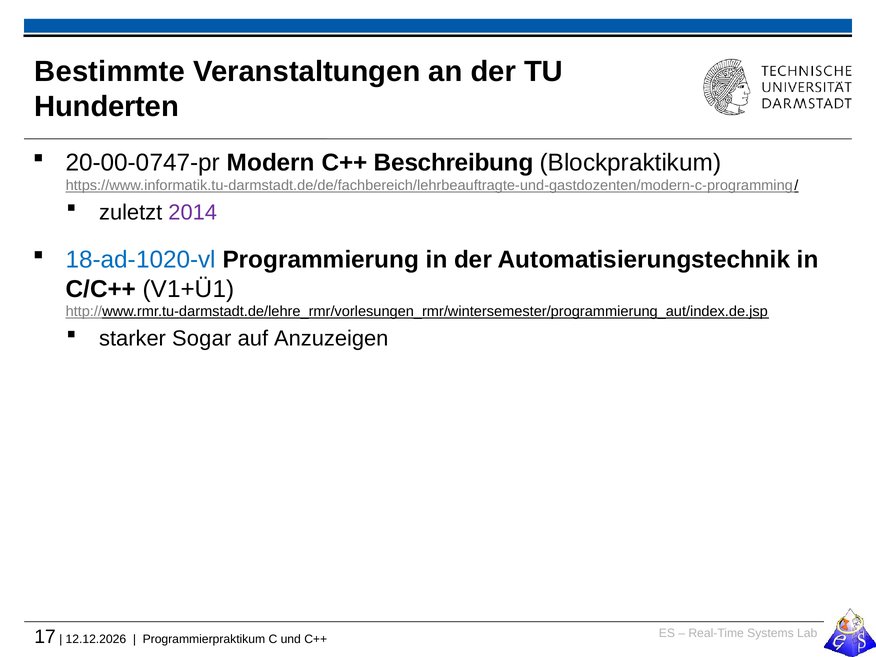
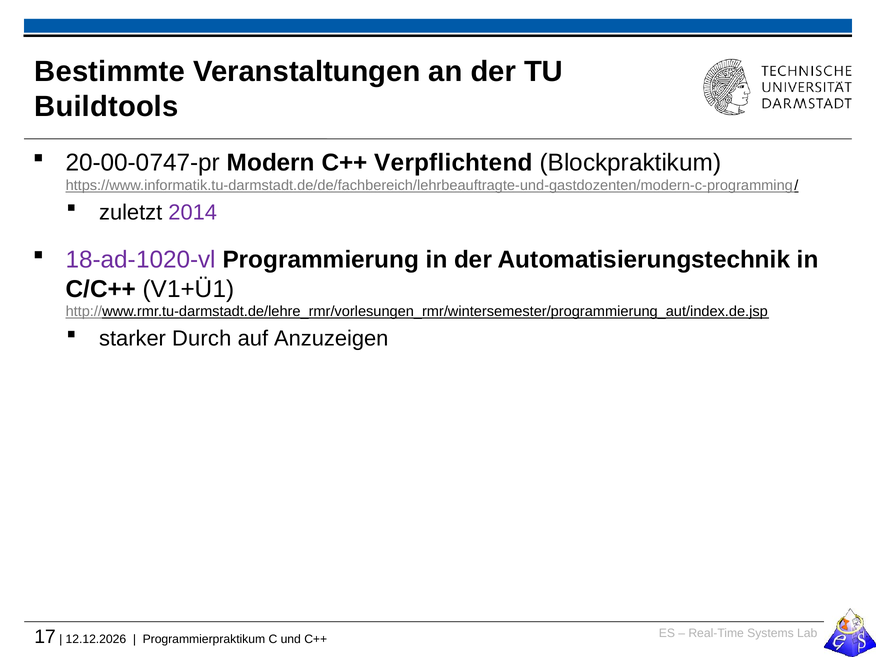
Hunderten: Hunderten -> Buildtools (106, 107)
Beschreibung: Beschreibung -> Verpflichtend (453, 163)
18-ad-1020-vl colour: blue -> purple (141, 260)
Sogar: Sogar -> Durch (202, 338)
